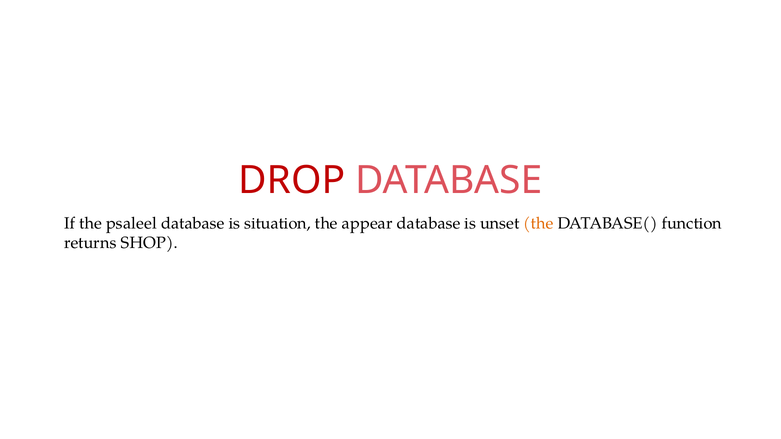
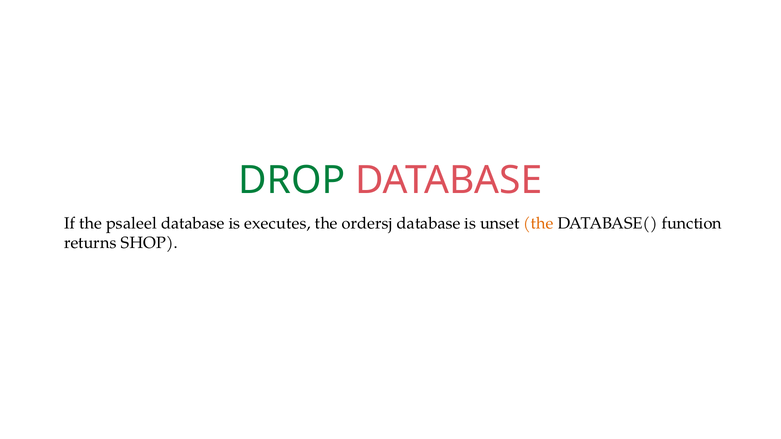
DROP colour: red -> green (292, 180)
situation: situation -> executes (277, 224)
appear: appear -> ordersj (367, 224)
